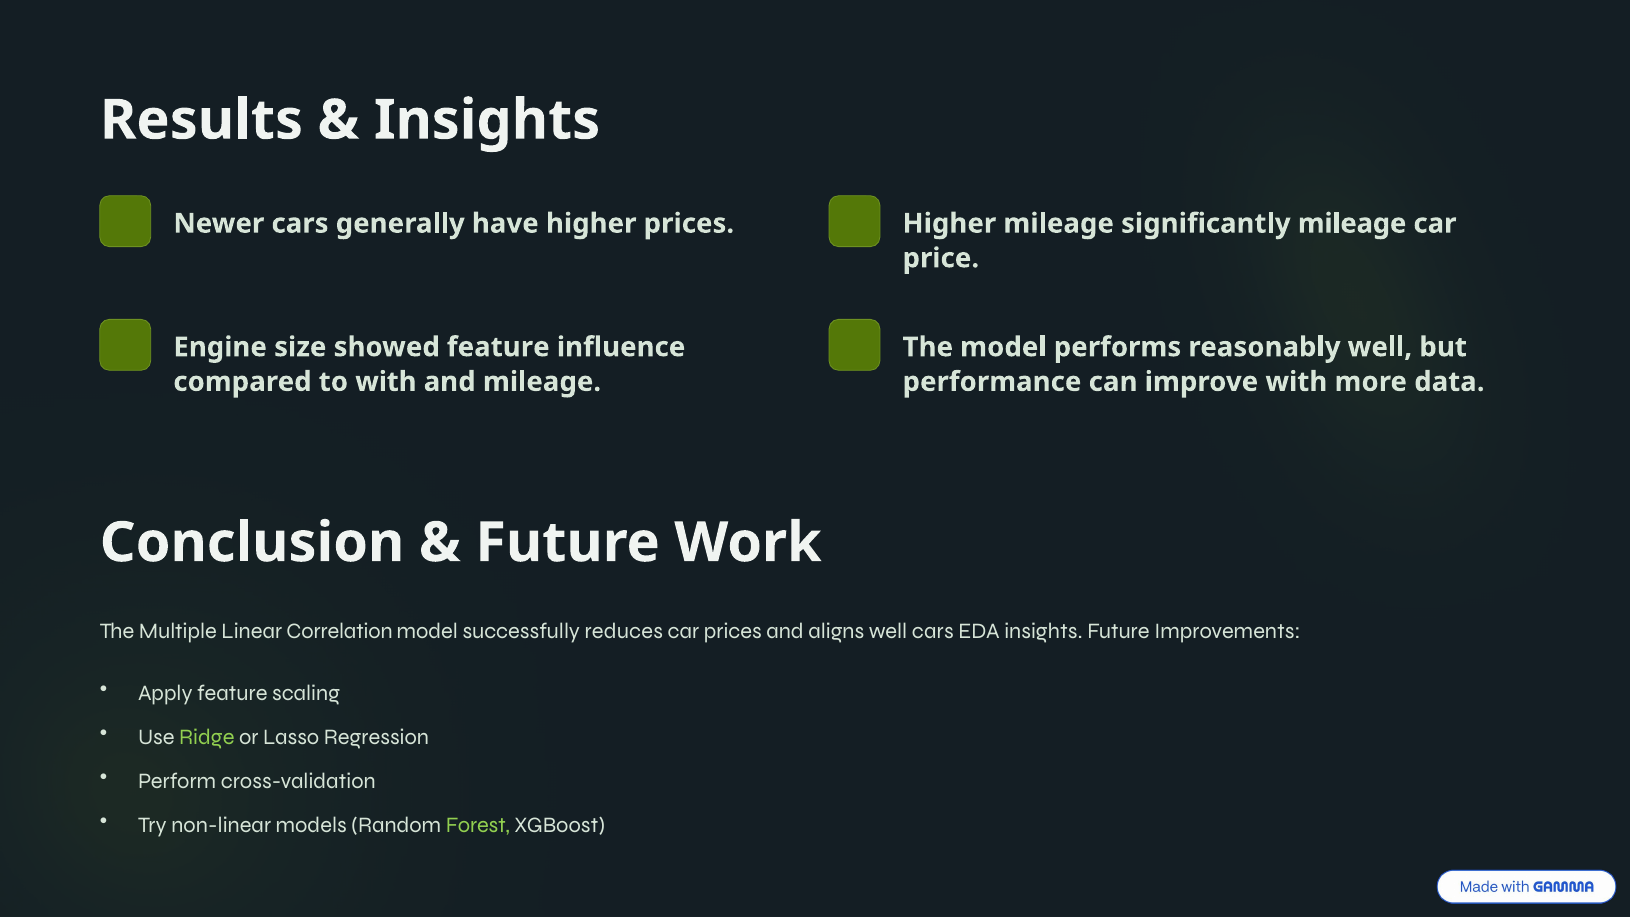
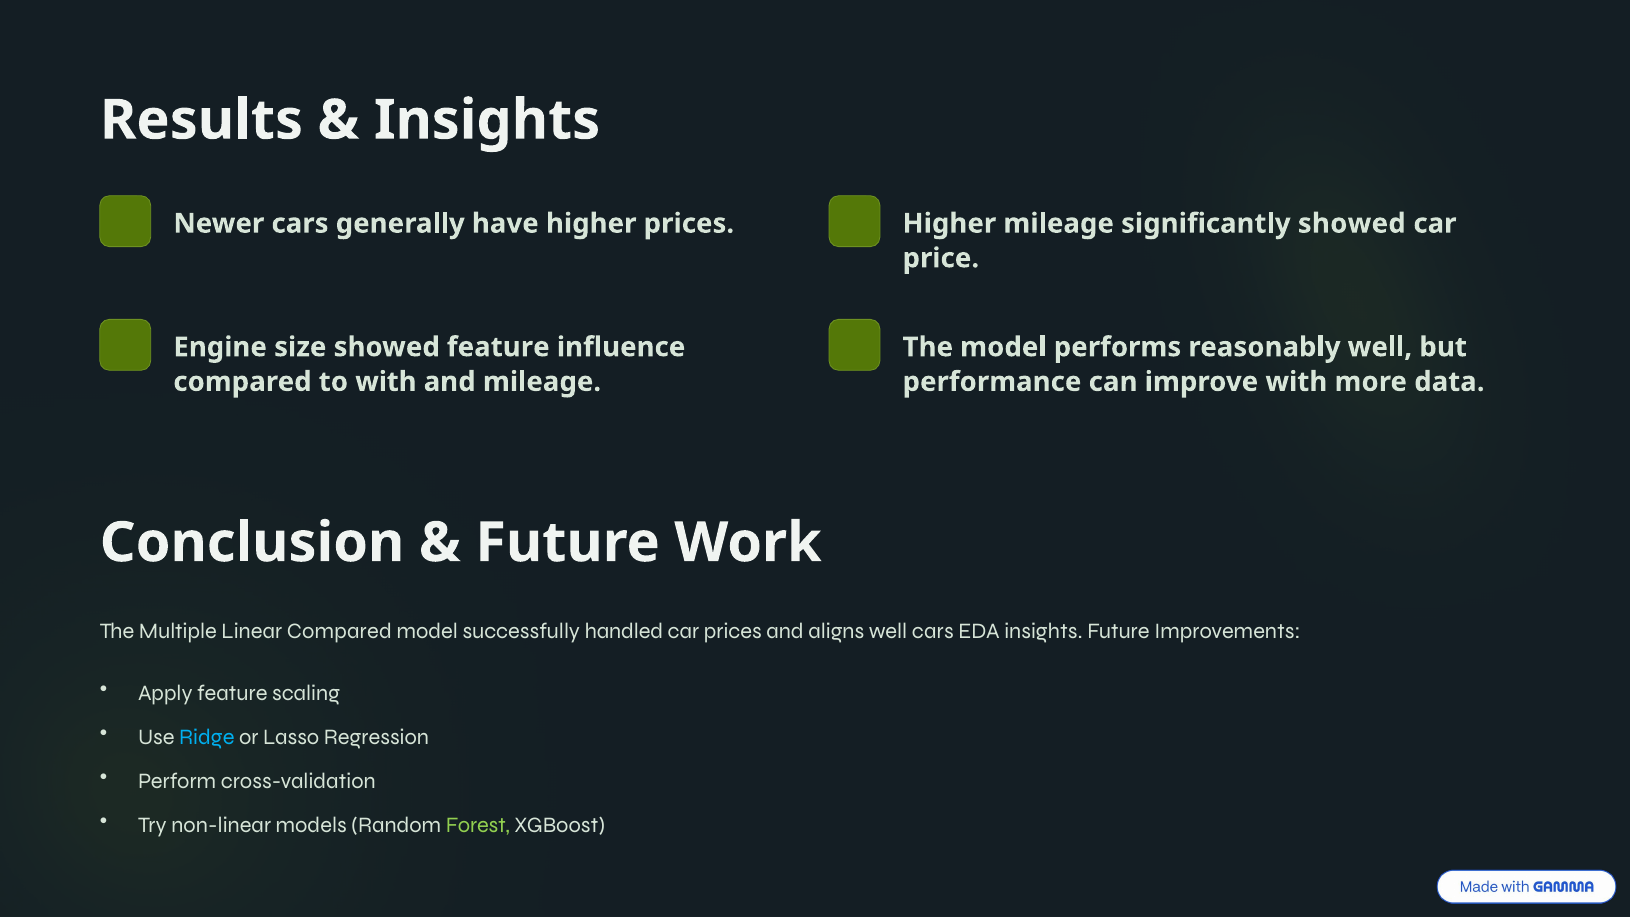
significantly mileage: mileage -> showed (1352, 224)
Linear Correlation: Correlation -> Compared (339, 631)
reduces: reduces -> handled (624, 631)
Ridge colour: light green -> light blue (207, 737)
